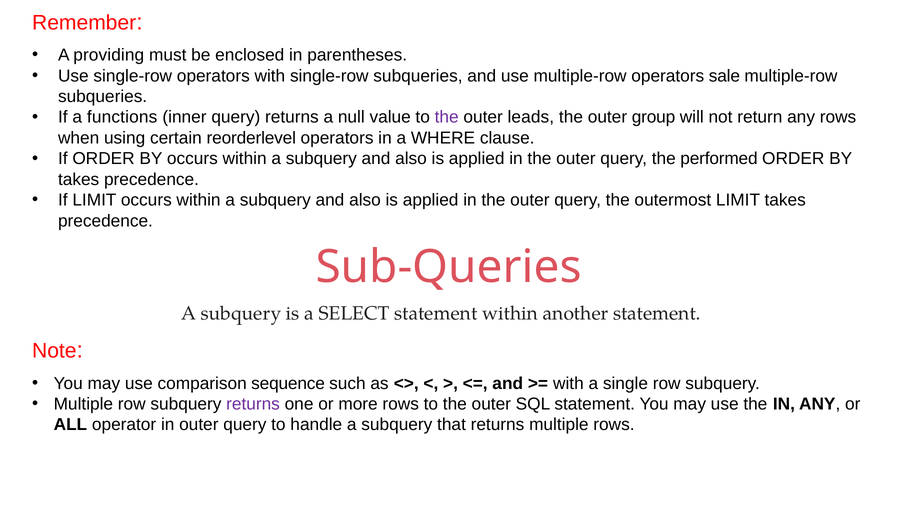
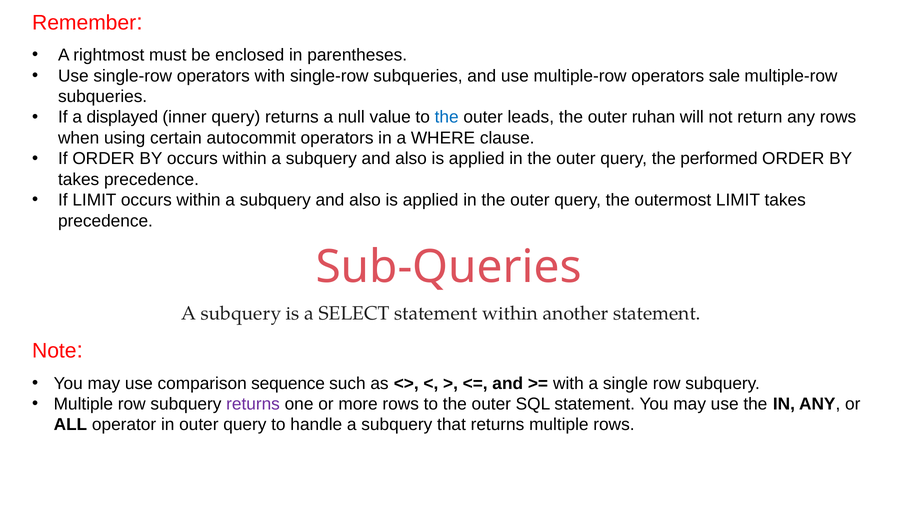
providing: providing -> rightmost (109, 55)
functions: functions -> displayed (122, 117)
the colour: purple -> blue (447, 117)
group: group -> ruhan (654, 117)
reorderlevel: reorderlevel -> autocommit (251, 138)
